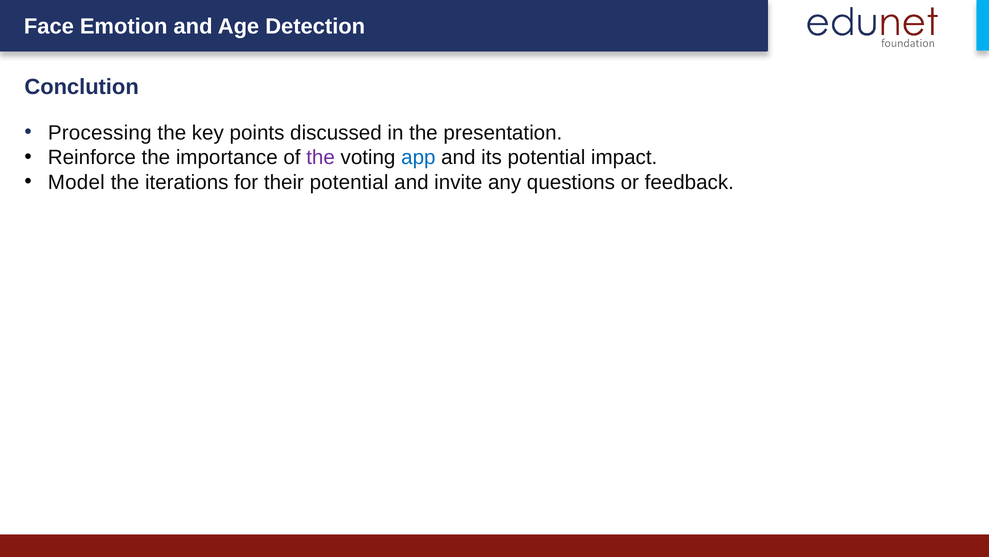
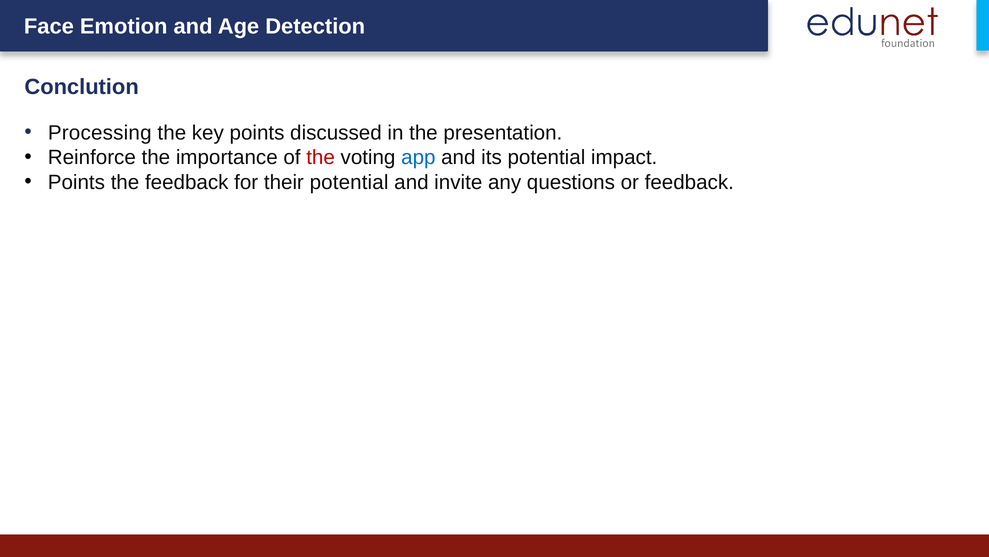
the colour: purple -> red (321, 157)
Model: Model -> Points (76, 182)
the iterations: iterations -> feedback (187, 182)
